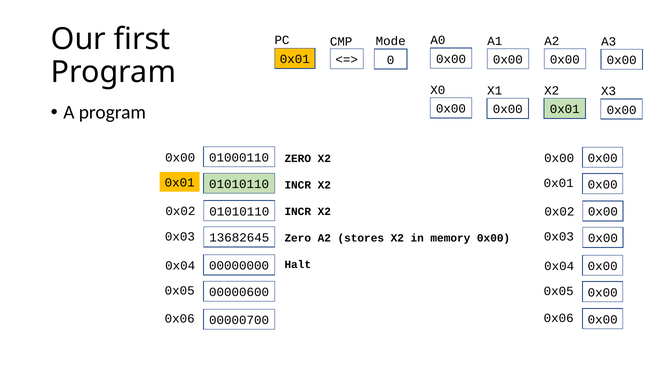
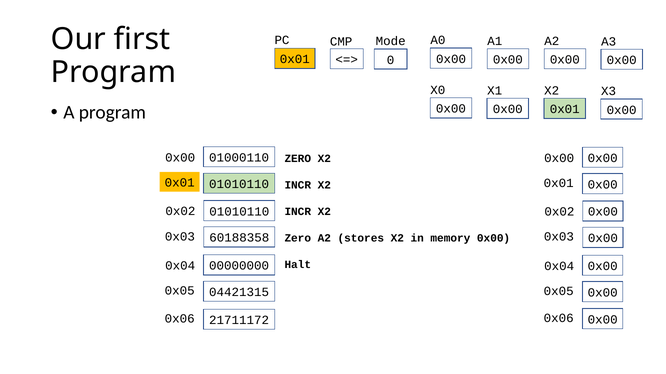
13682645: 13682645 -> 60188358 (239, 238)
00000600: 00000600 -> 04421315 (239, 293)
00000700: 00000700 -> 21711172 (239, 321)
